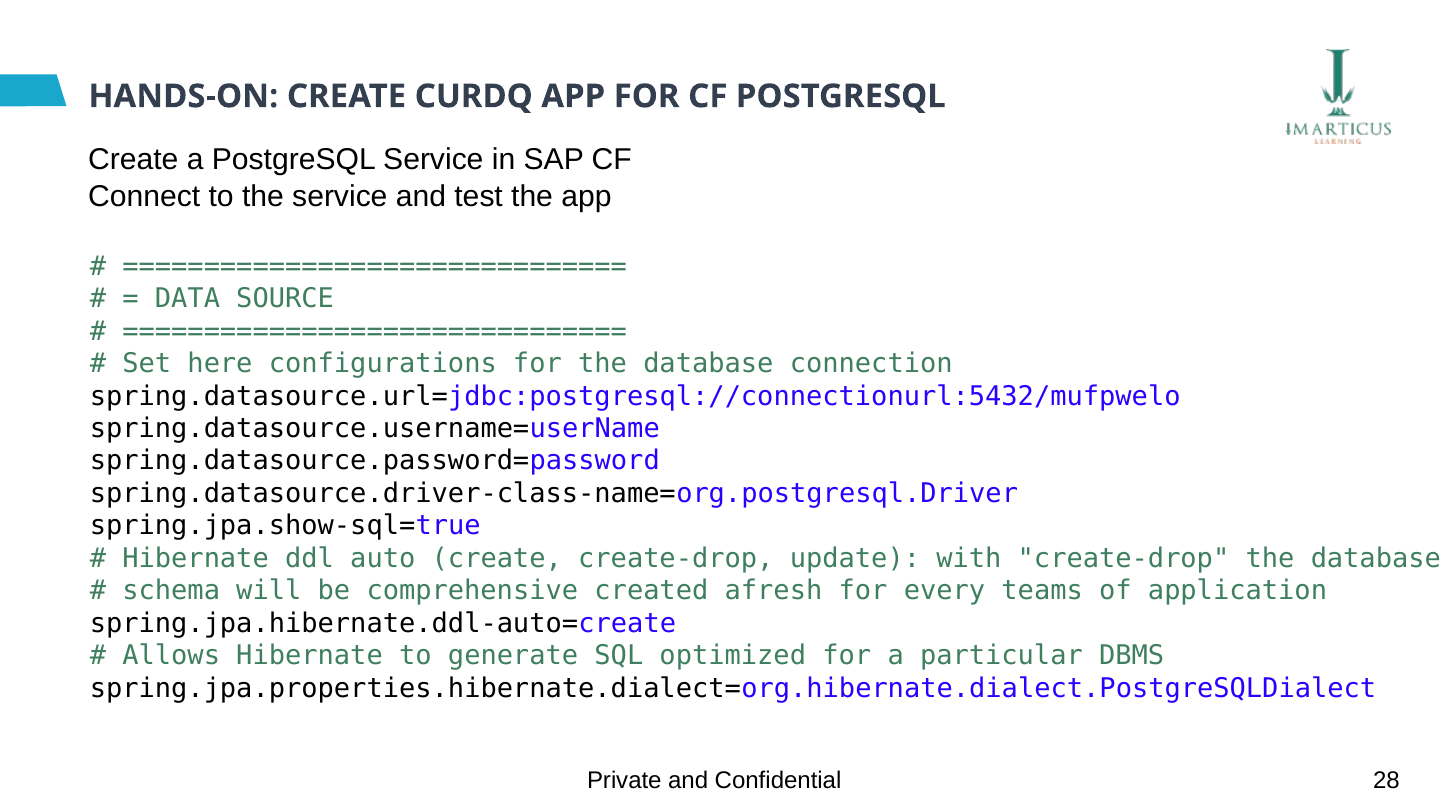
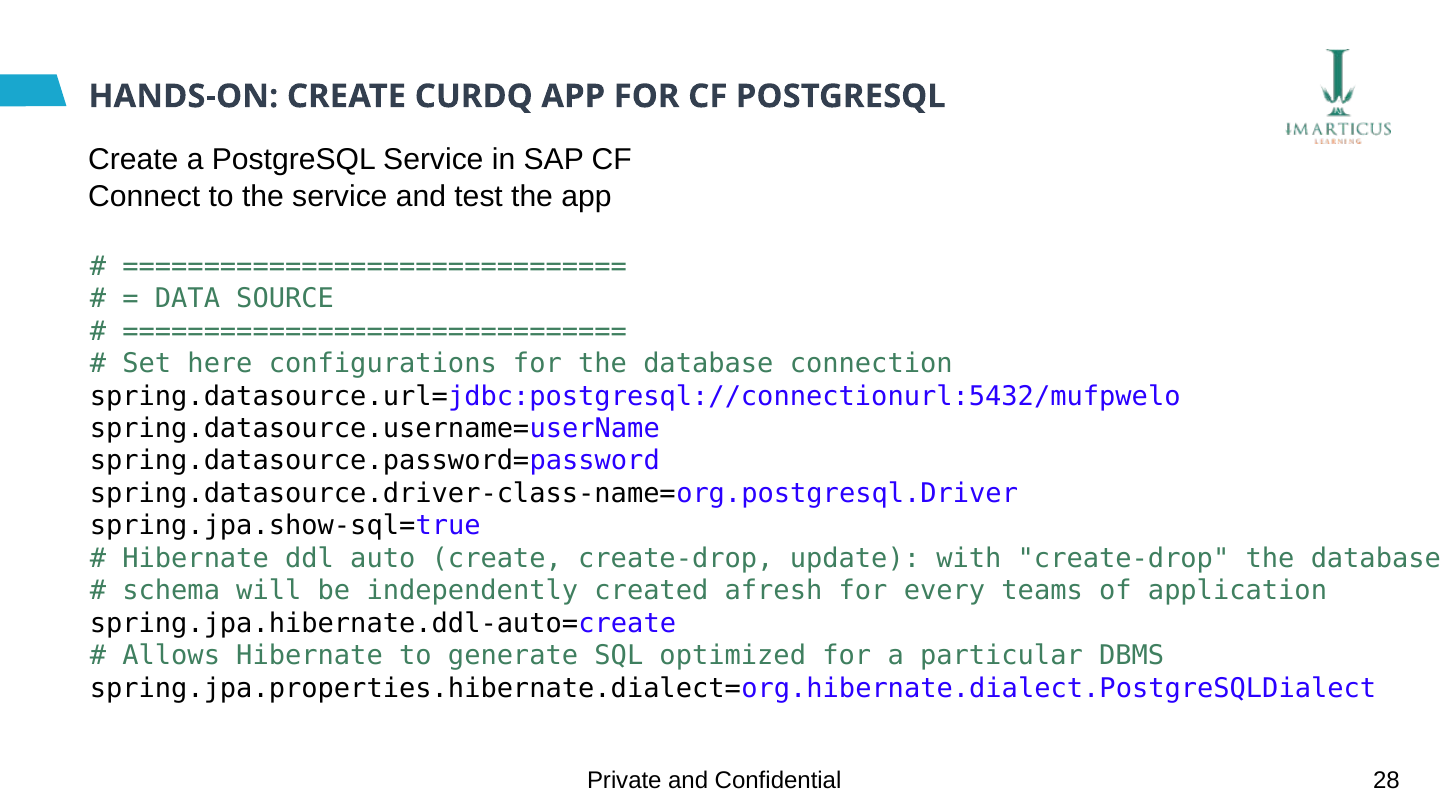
comprehensive: comprehensive -> independently (472, 591)
